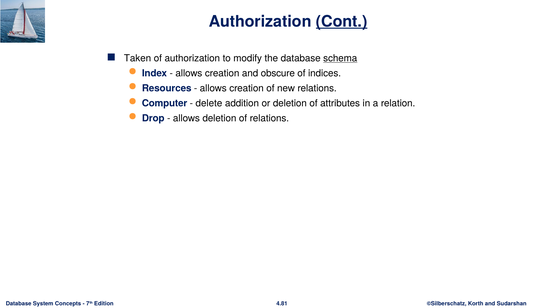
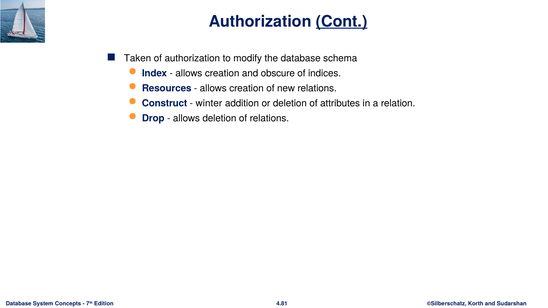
schema underline: present -> none (340, 58)
Computer: Computer -> Construct (165, 104)
delete: delete -> winter (209, 104)
